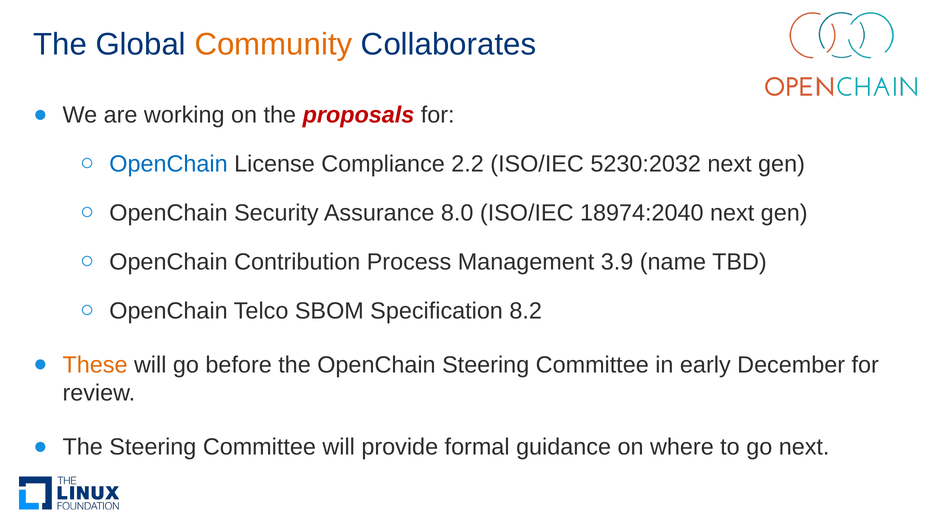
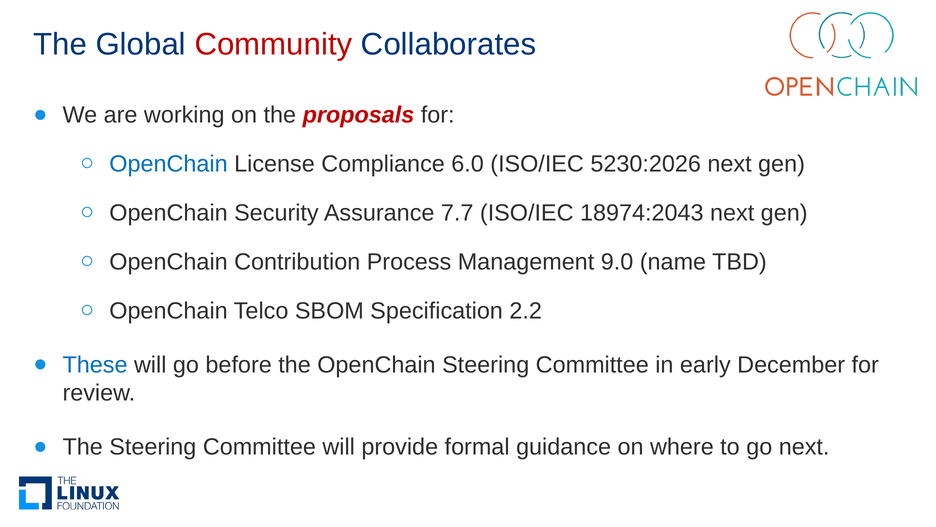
Community colour: orange -> red (273, 44)
2.2: 2.2 -> 6.0 (468, 164)
5230:2032: 5230:2032 -> 5230:2026 (646, 164)
8.0: 8.0 -> 7.7 (457, 213)
18974:2040: 18974:2040 -> 18974:2043 (642, 213)
3.9: 3.9 -> 9.0 (617, 262)
8.2: 8.2 -> 2.2 (526, 310)
These colour: orange -> blue (95, 365)
